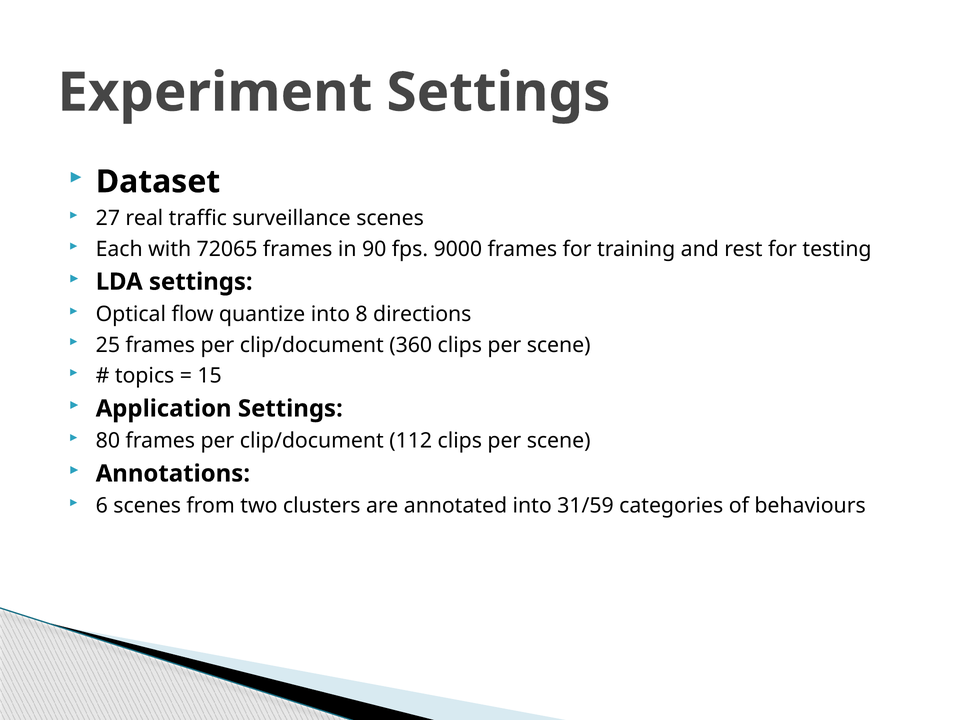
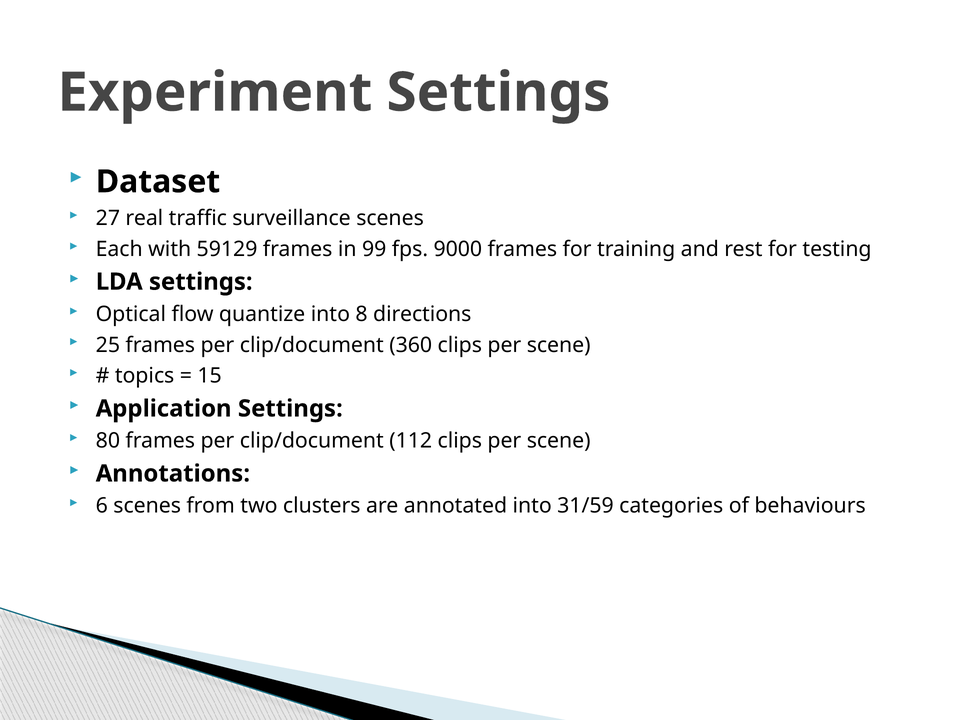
72065: 72065 -> 59129 (227, 249)
90: 90 -> 99 (374, 249)
